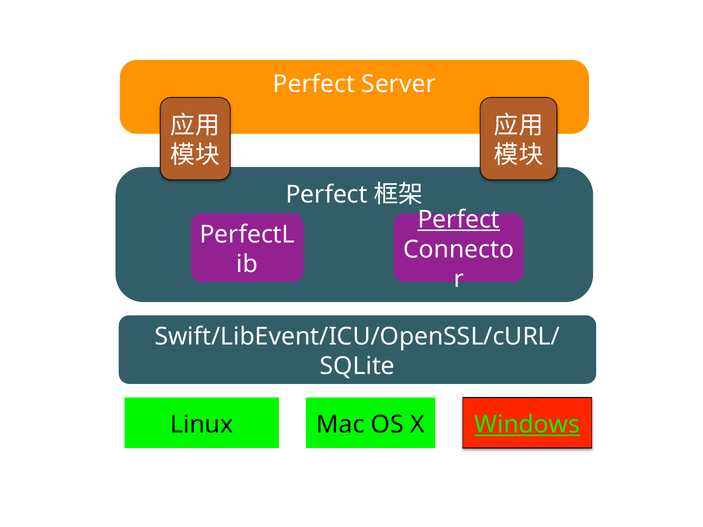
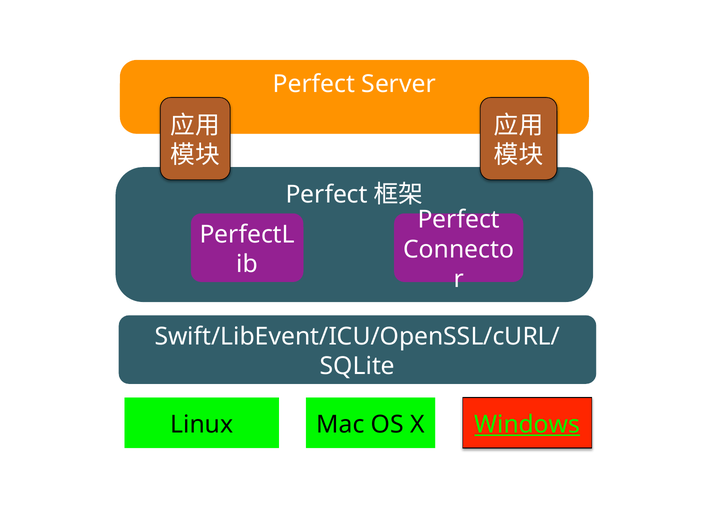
Perfect underline: present -> none (459, 220)
